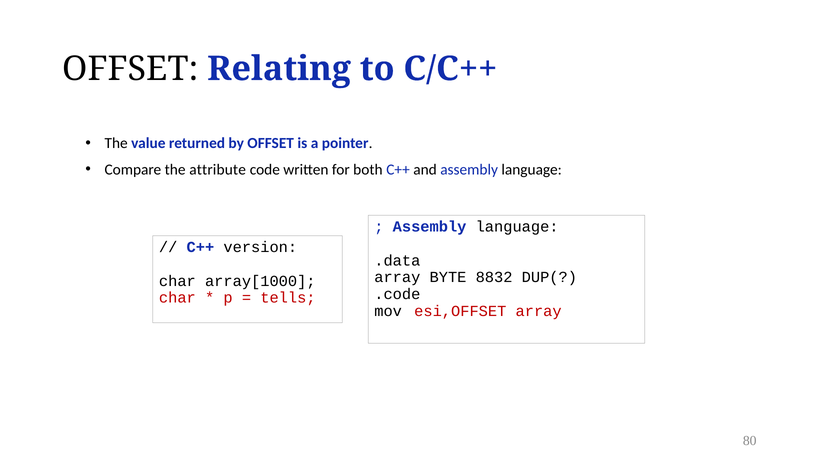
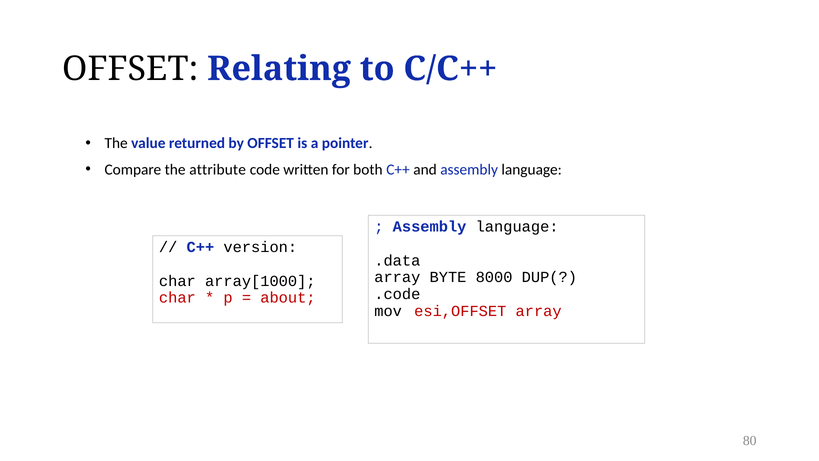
8832: 8832 -> 8000 (494, 277)
tells: tells -> about (288, 298)
